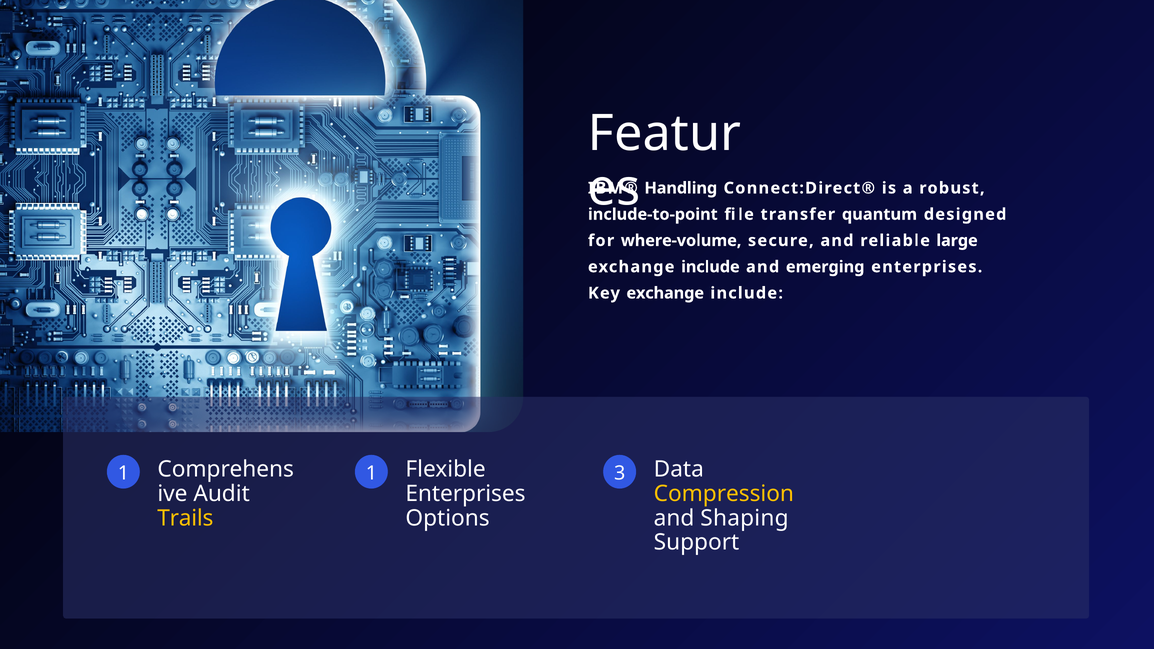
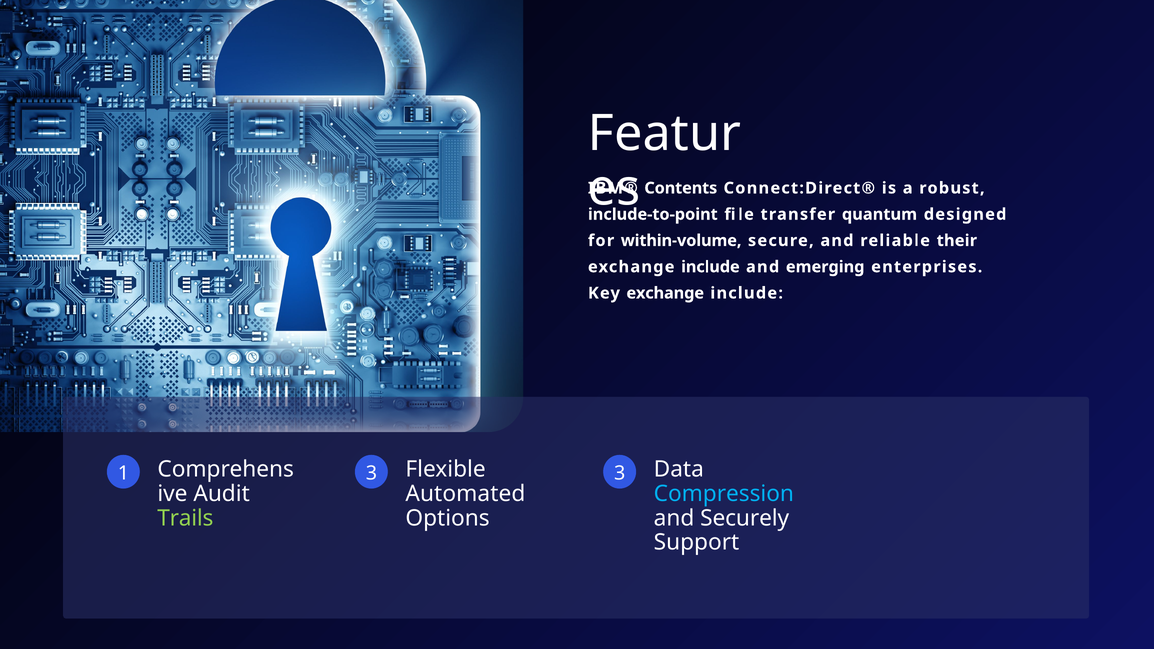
Handling: Handling -> Contents (681, 188)
where-volume: where-volume -> within-volume (681, 241)
large: large -> their (957, 241)
1 1: 1 -> 3 (371, 473)
Enterprises: Enterprises -> Automated (465, 494)
Compression colour: yellow -> light blue (724, 494)
Trails colour: yellow -> light green (185, 518)
Shaping: Shaping -> Securely (745, 518)
